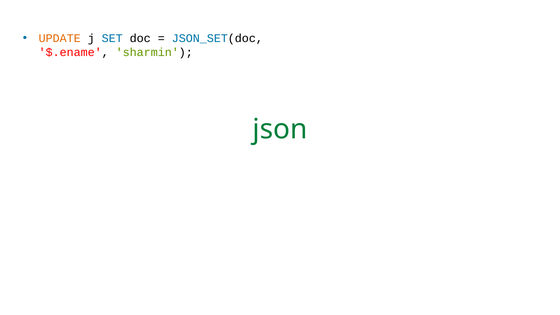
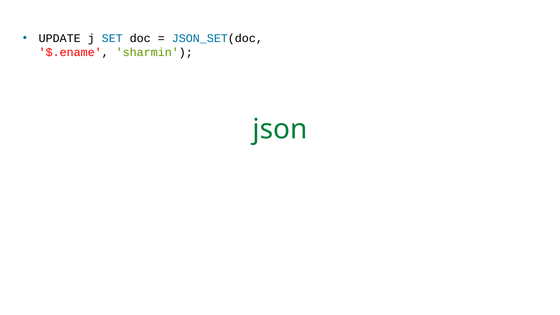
UPDATE colour: orange -> black (60, 38)
